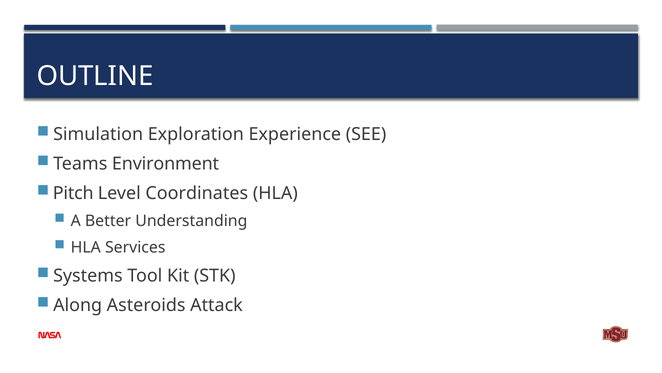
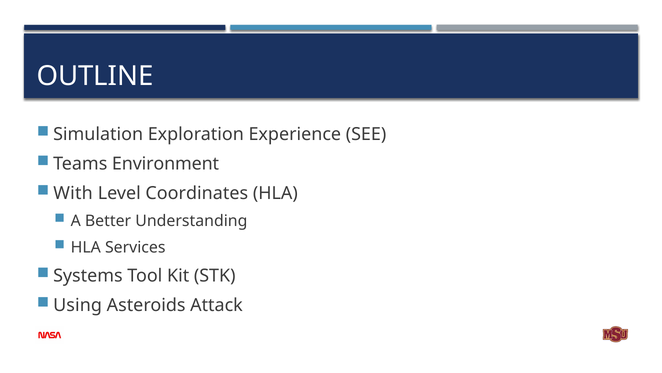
Pitch: Pitch -> With (73, 193)
Along: Along -> Using (78, 305)
